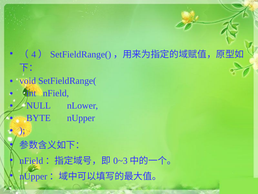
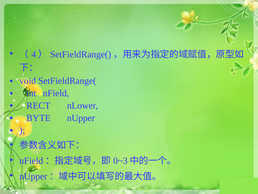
NULL: NULL -> RECT (38, 105)
